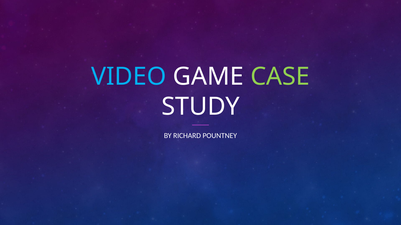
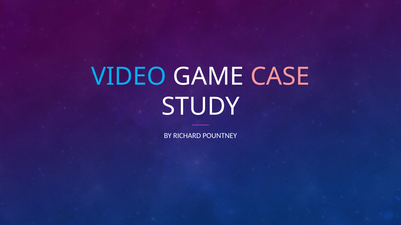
CASE colour: light green -> pink (280, 77)
